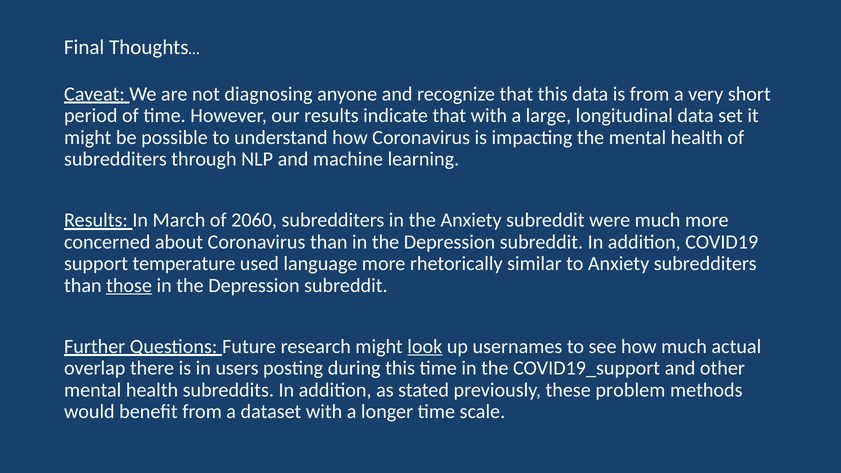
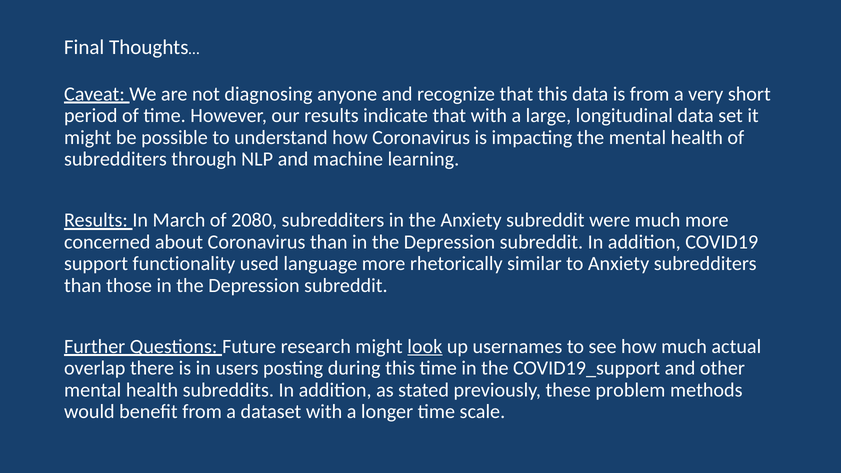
2060: 2060 -> 2080 (254, 220)
temperature: temperature -> functionality (184, 264)
those underline: present -> none (129, 285)
